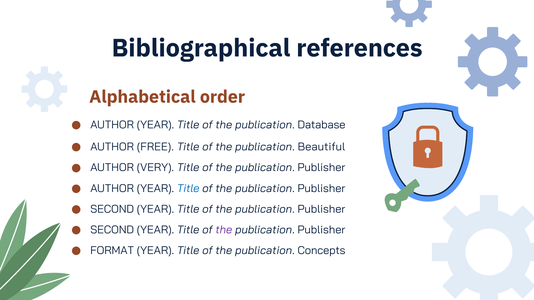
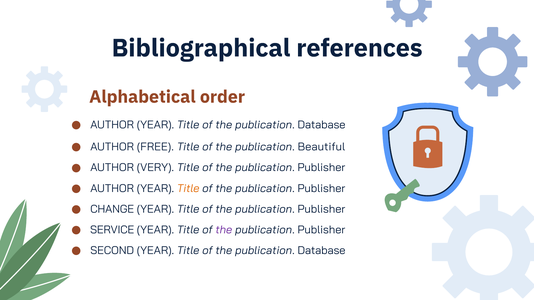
Title colour: blue -> orange (188, 189)
SECOND: SECOND -> CHANGE (112, 209)
SECOND: SECOND -> SERVICE (112, 230)
FORMAT: FORMAT -> SECOND (112, 251)
Concepts: Concepts -> Database (322, 251)
